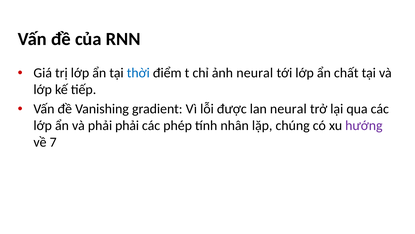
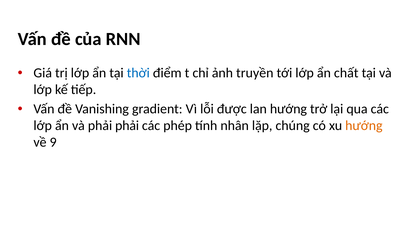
ảnh neural: neural -> truyền (255, 73)
lan neural: neural -> hướng (288, 109)
hướng colour: purple -> orange (364, 125)
7: 7 -> 9 (53, 142)
